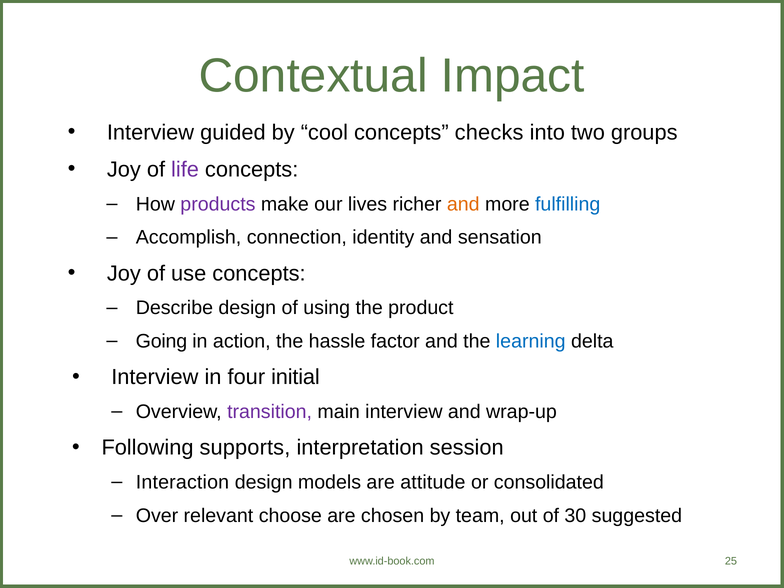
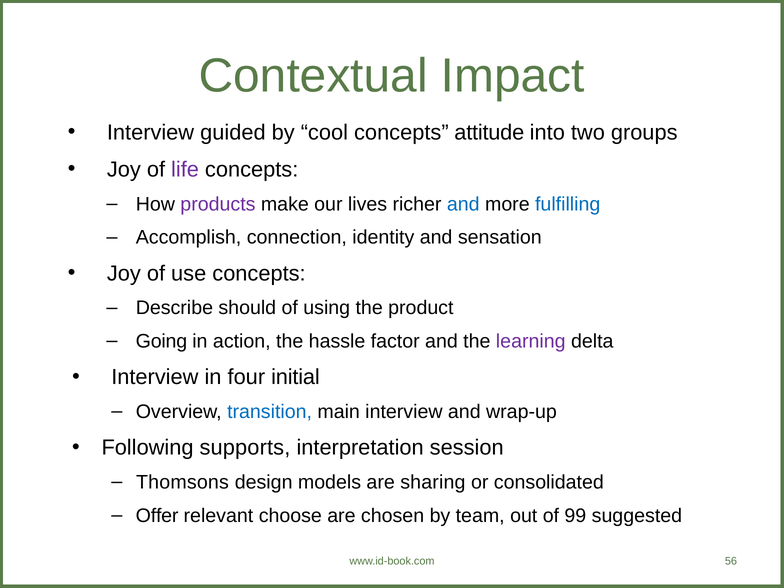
checks: checks -> attitude (489, 133)
and colour: orange -> blue (463, 204)
Describe design: design -> should (247, 308)
learning colour: blue -> purple (531, 341)
transition colour: purple -> blue (270, 412)
Interaction: Interaction -> Thomsons (182, 482)
attitude: attitude -> sharing (433, 482)
Over: Over -> Offer (157, 516)
30: 30 -> 99 (575, 516)
25: 25 -> 56 (731, 561)
